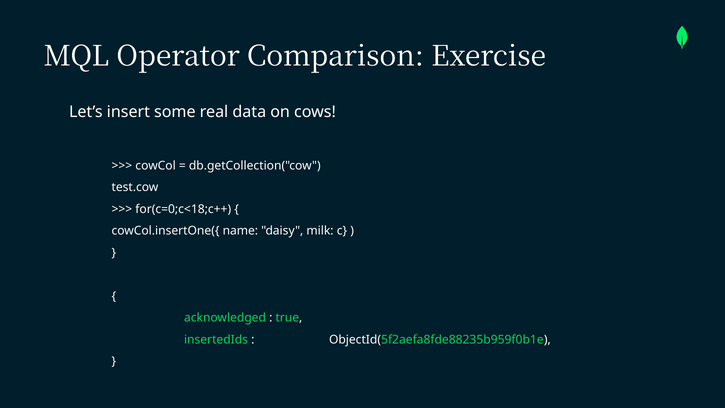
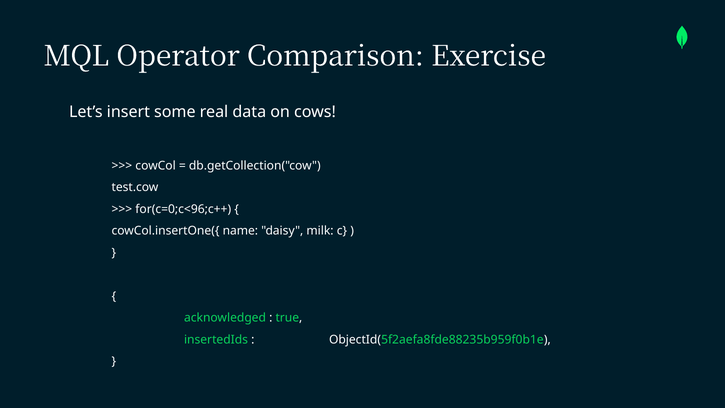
for(c=0;c<18;c++: for(c=0;c<18;c++ -> for(c=0;c<96;c++ (183, 209)
